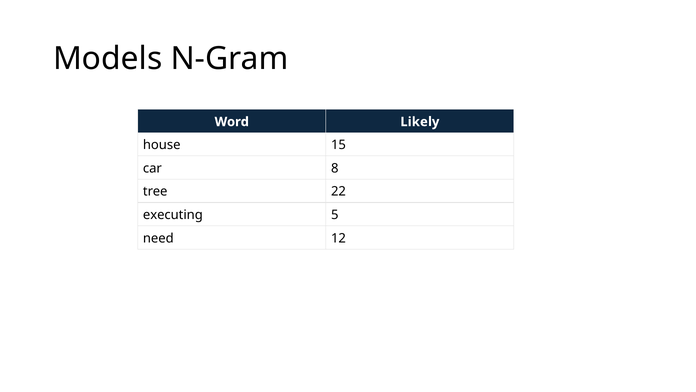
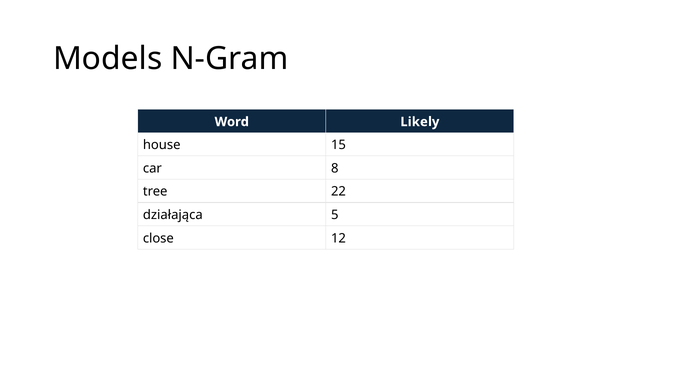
executing: executing -> działająca (173, 215)
need: need -> close (158, 238)
